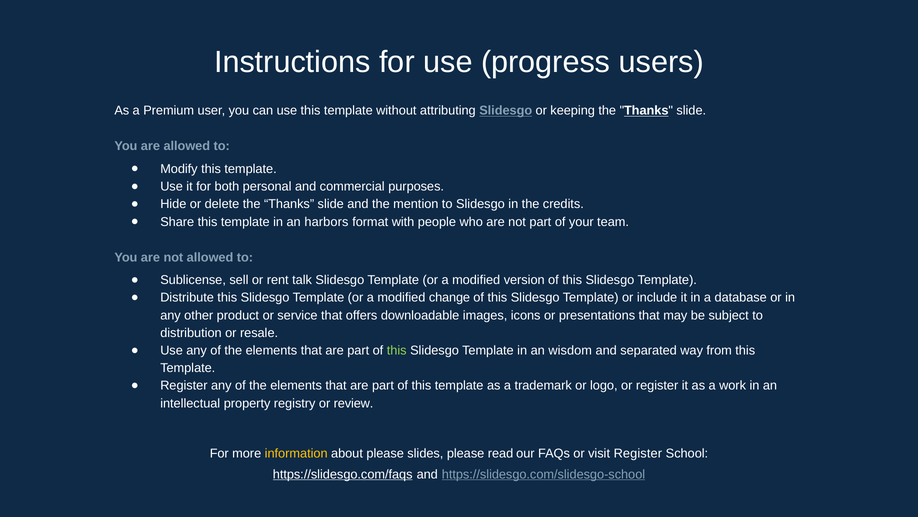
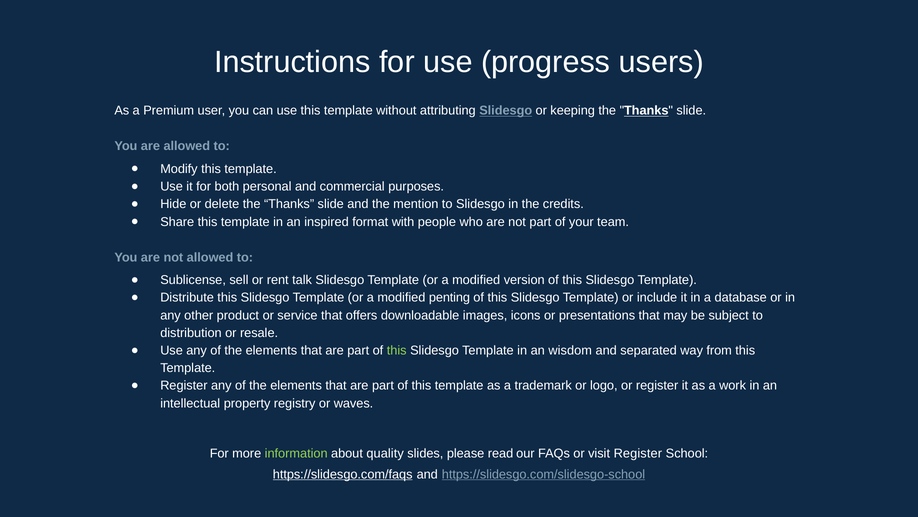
harbors: harbors -> inspired (327, 222)
change: change -> penting (449, 297)
review: review -> waves (354, 403)
information colour: yellow -> light green (296, 453)
about please: please -> quality (385, 453)
